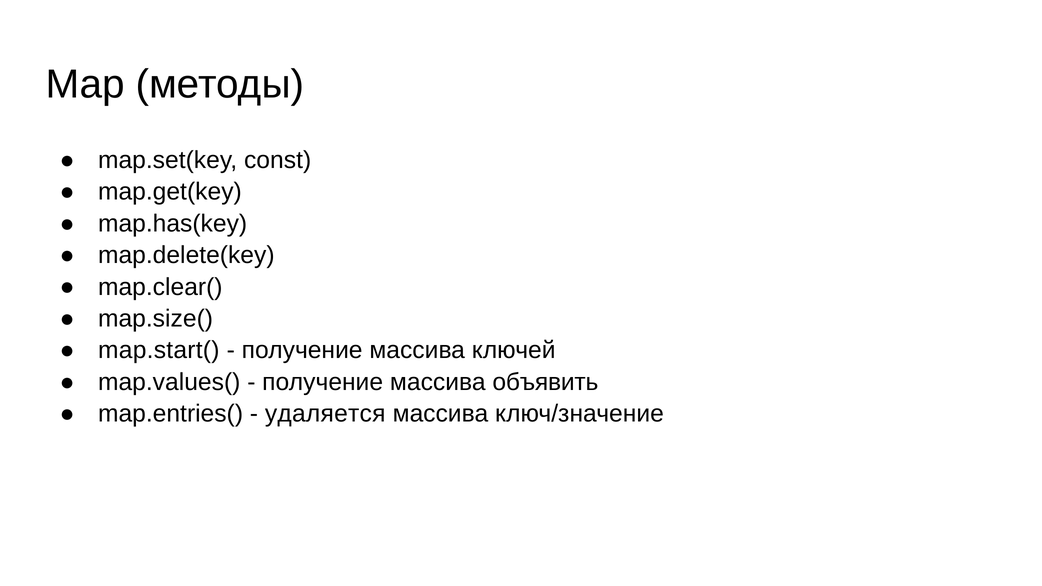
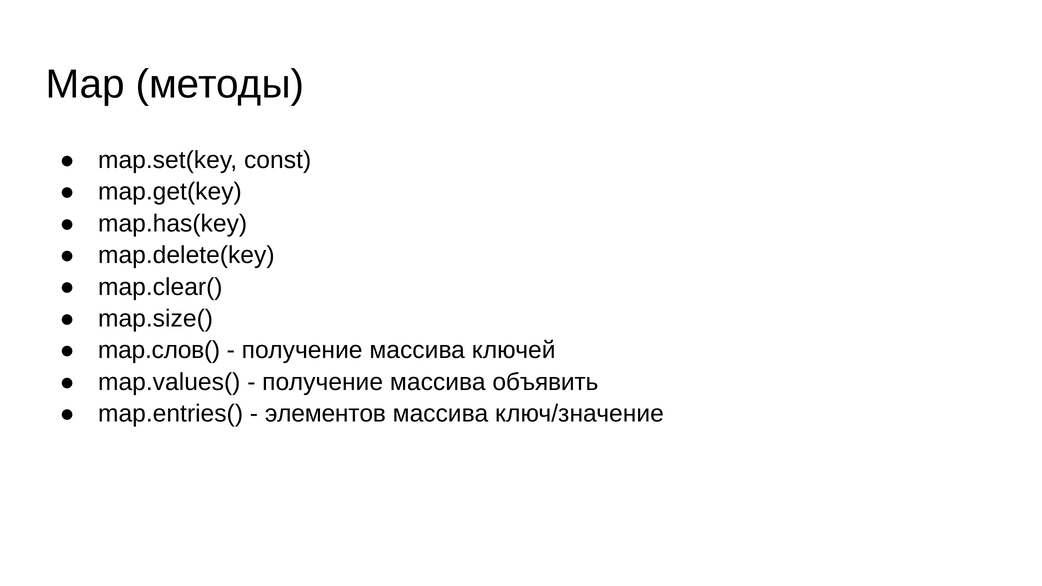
map.start(: map.start( -> map.слов( (159, 350)
удаляется: удаляется -> элементов (325, 414)
